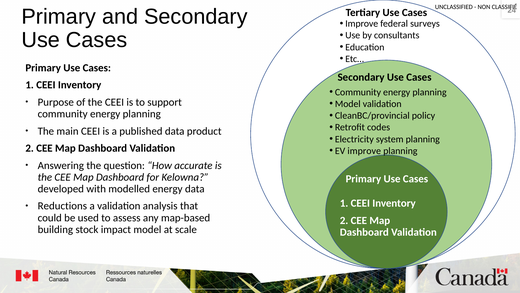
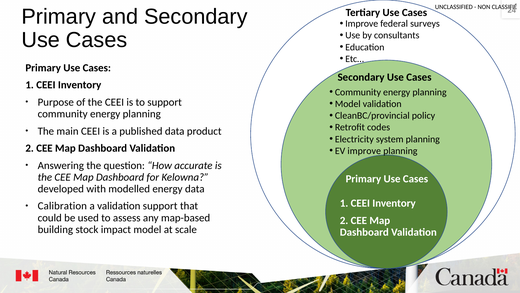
Reductions: Reductions -> Calibration (62, 206)
validation analysis: analysis -> support (160, 206)
